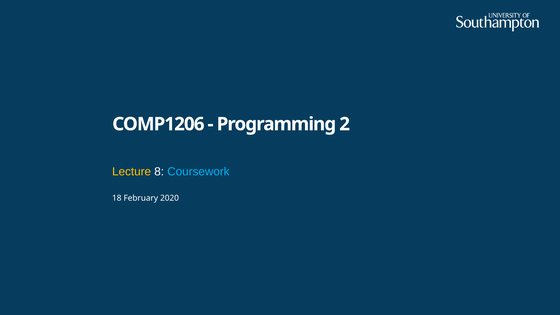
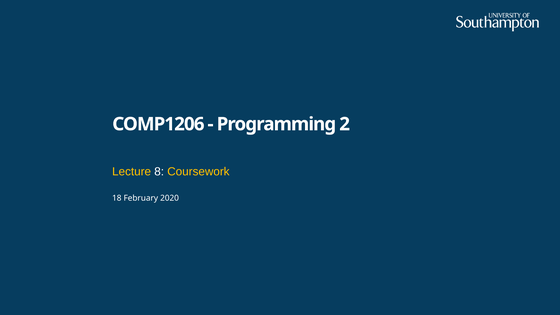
Coursework colour: light blue -> yellow (198, 172)
